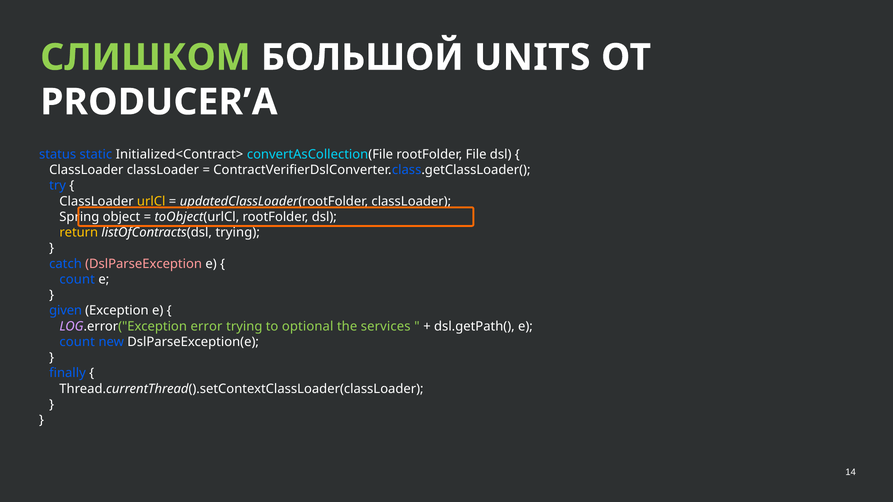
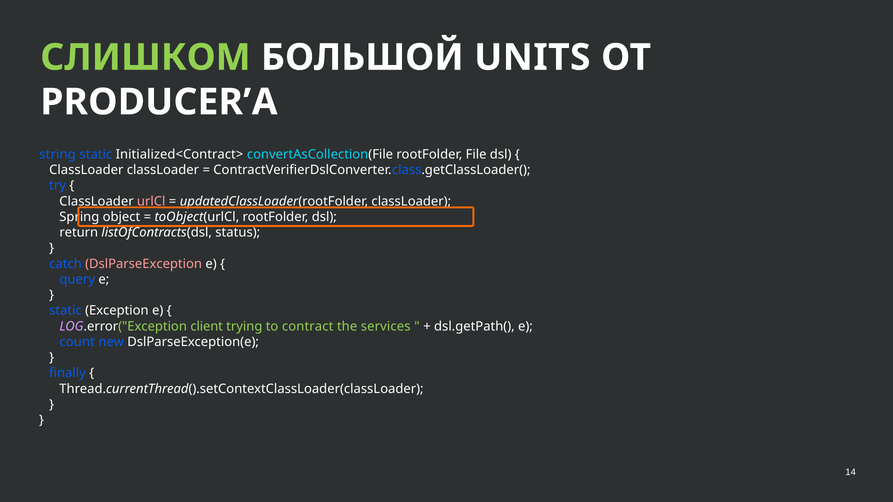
status: status -> string (58, 154)
urlCl colour: yellow -> pink (151, 201)
return colour: yellow -> white (79, 233)
listOfContracts(dsl trying: trying -> status (238, 233)
count: count -> query (77, 280)
given: given -> static (66, 311)
error: error -> client (207, 326)
optional: optional -> contract (308, 326)
